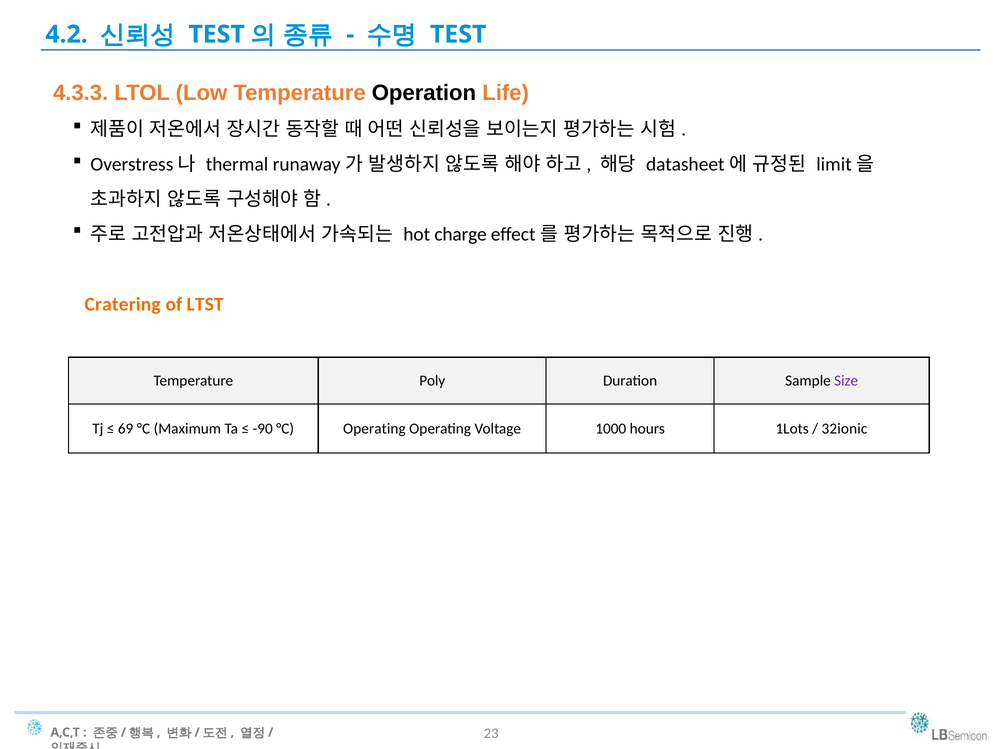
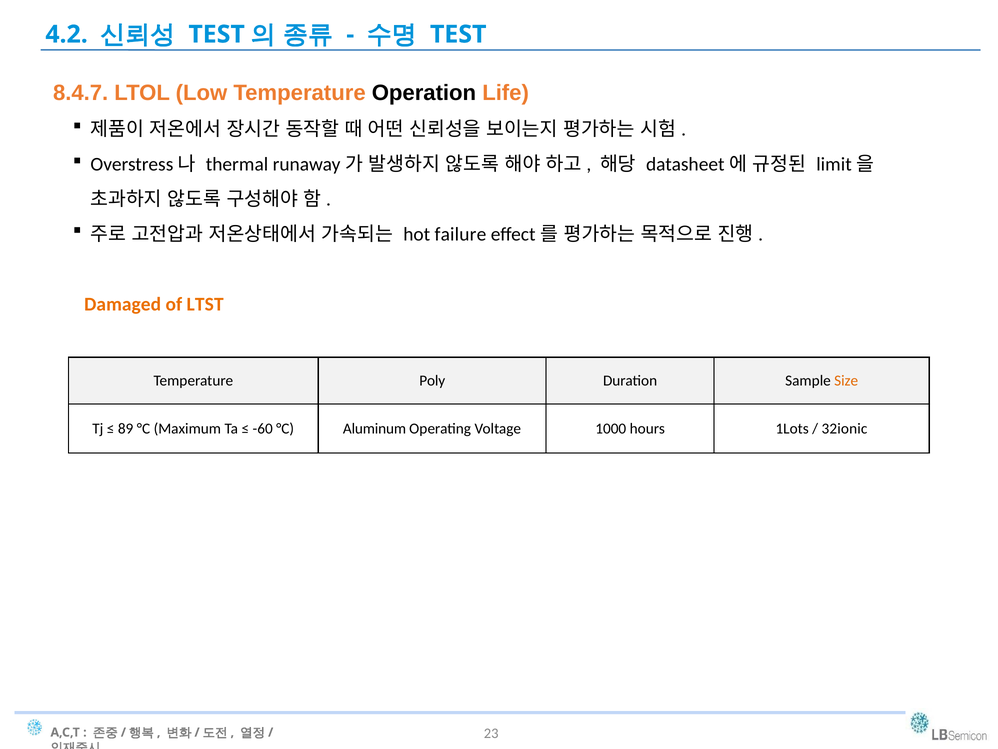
4.3.3: 4.3.3 -> 8.4.7 (81, 93)
charge: charge -> failure (460, 234)
Cratering: Cratering -> Damaged (123, 304)
Size colour: purple -> orange (846, 381)
69: 69 -> 89 (126, 428)
-90: -90 -> -60 (263, 428)
°C Operating: Operating -> Aluminum (375, 428)
